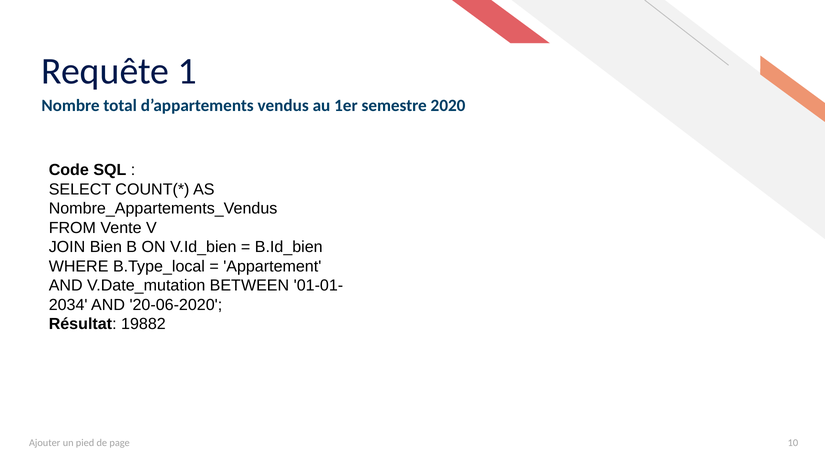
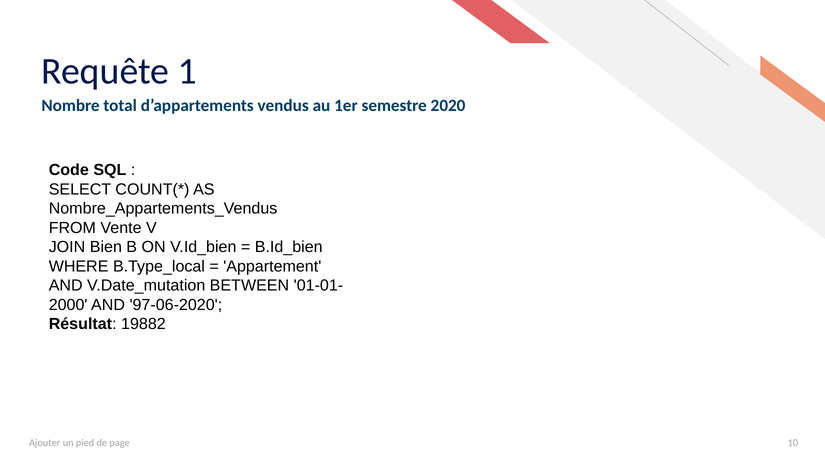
2034: 2034 -> 2000 (68, 305)
20-06-2020: 20-06-2020 -> 97-06-2020 (176, 305)
